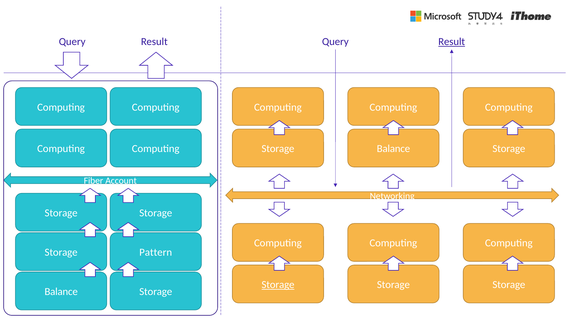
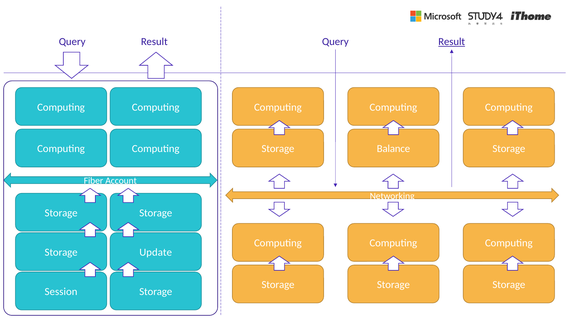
Pattern: Pattern -> Update (156, 253)
Storage underline: present -> none (278, 285)
Balance: Balance -> Session (61, 292)
